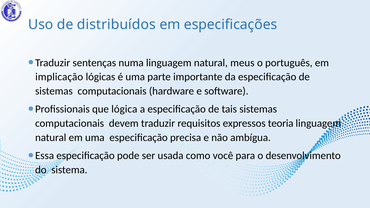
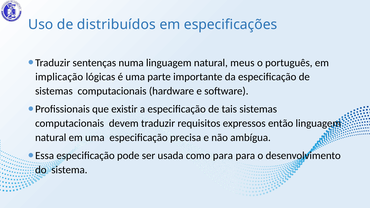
lógica: lógica -> existir (124, 109)
teoria: teoria -> então (281, 123)
como você: você -> para (223, 156)
